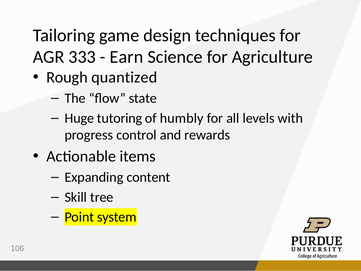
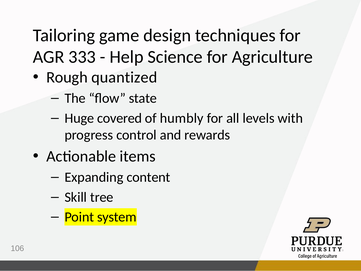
Earn: Earn -> Help (127, 57)
tutoring: tutoring -> covered (120, 118)
